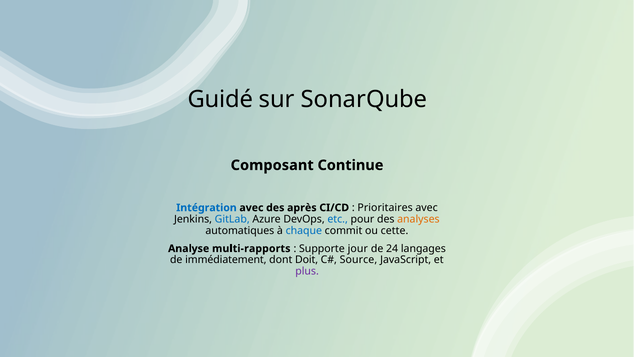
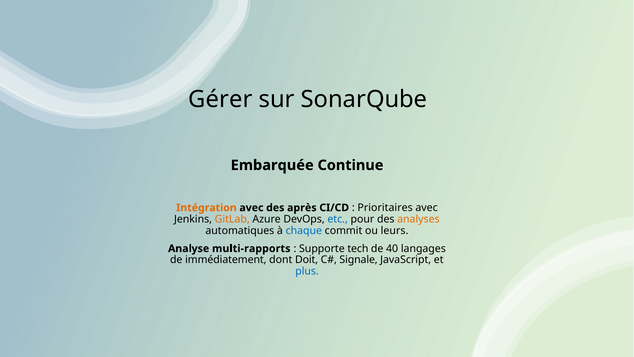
Guidé: Guidé -> Gérer (220, 99)
Composant: Composant -> Embarquée (272, 165)
Intégration colour: blue -> orange (206, 208)
GitLab colour: blue -> orange (232, 219)
cette: cette -> leurs (395, 230)
jour: jour -> tech (358, 248)
24: 24 -> 40 (392, 248)
Source: Source -> Signale (359, 260)
plus colour: purple -> blue (307, 271)
